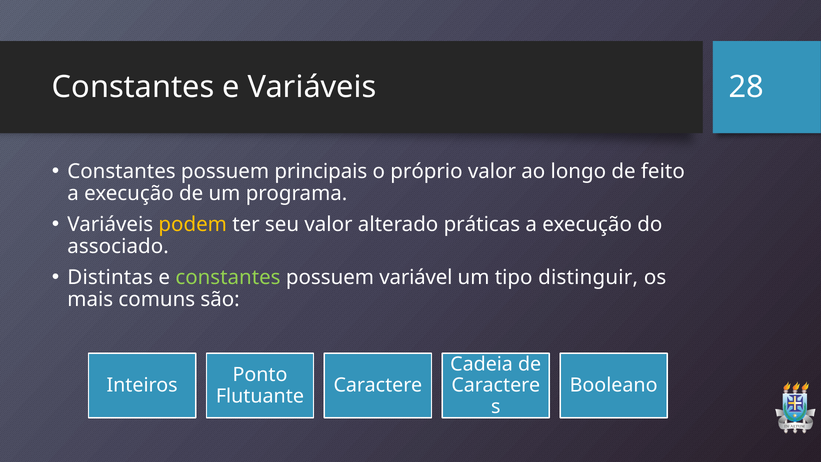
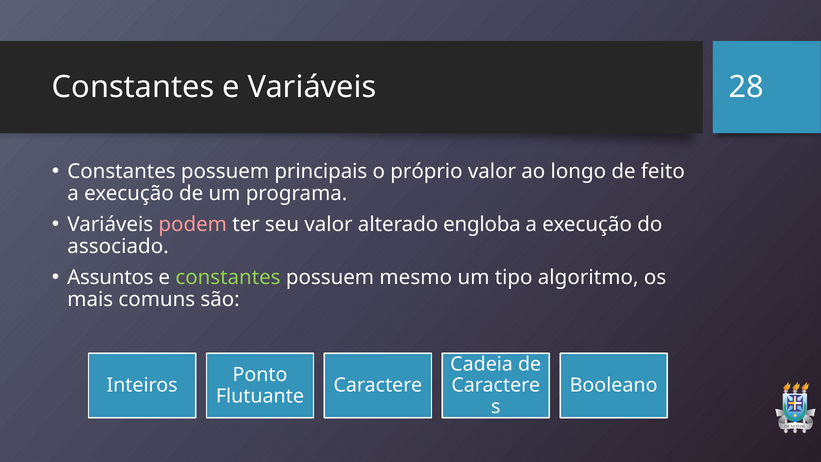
podem colour: yellow -> pink (193, 224)
práticas: práticas -> engloba (482, 224)
Distintas: Distintas -> Assuntos (110, 277)
variável: variável -> mesmo (416, 277)
distinguir: distinguir -> algoritmo (588, 277)
